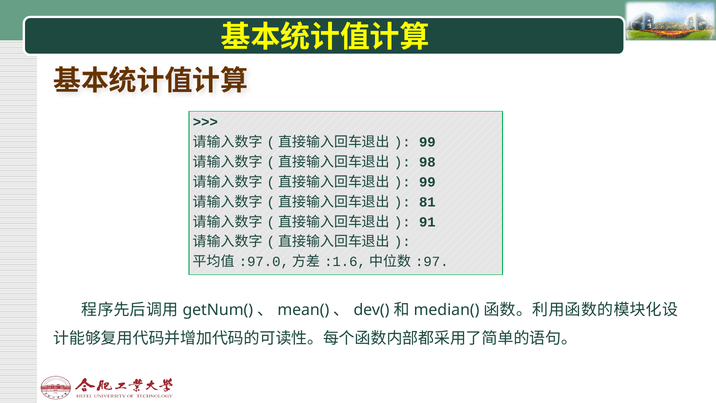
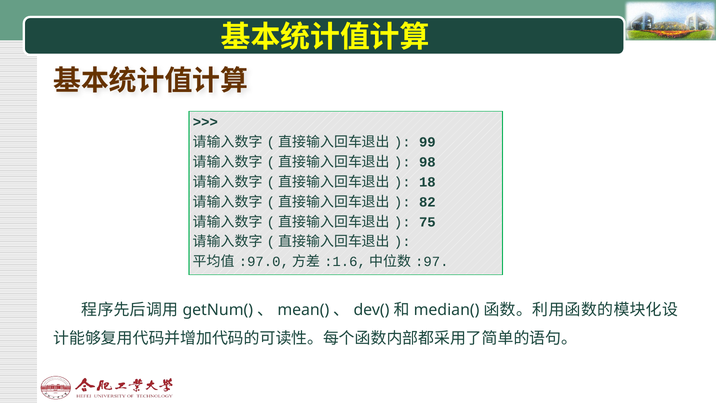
99: 99 -> 18 (427, 182)
81: 81 -> 82 (427, 202)
91: 91 -> 75 (427, 222)
